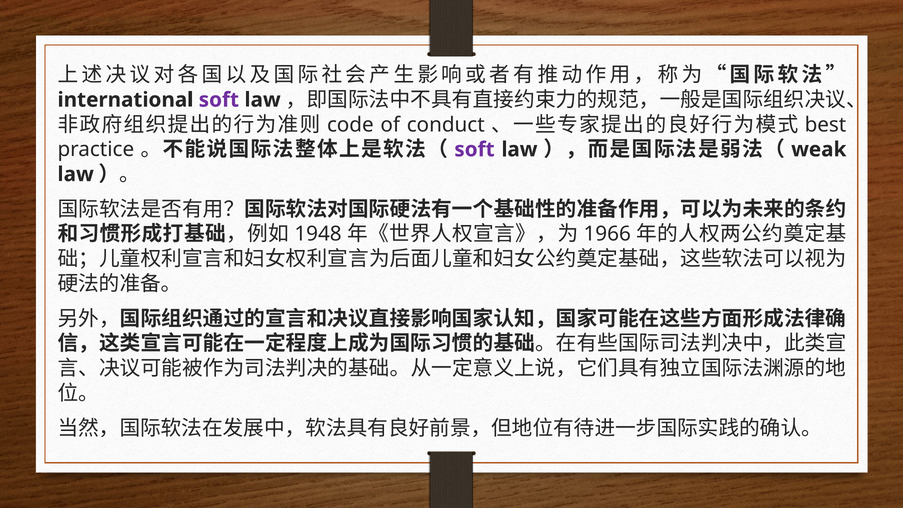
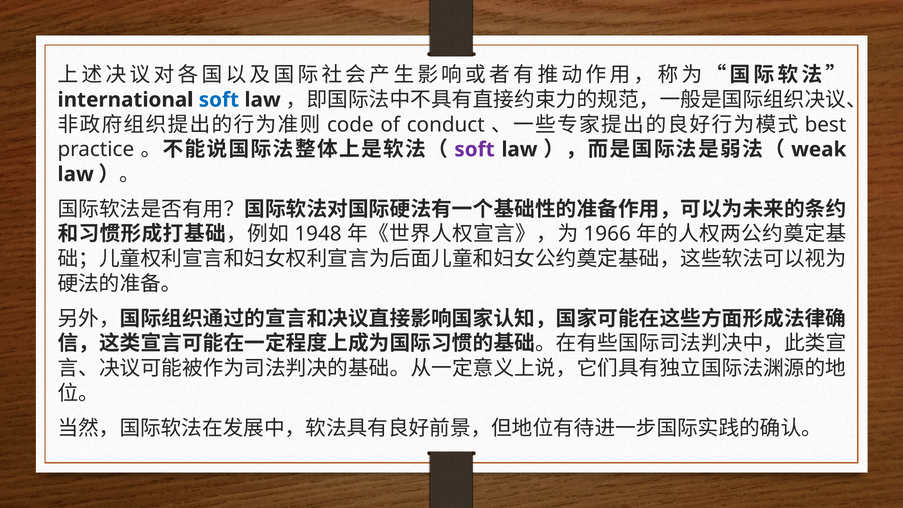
soft colour: purple -> blue (219, 100)
